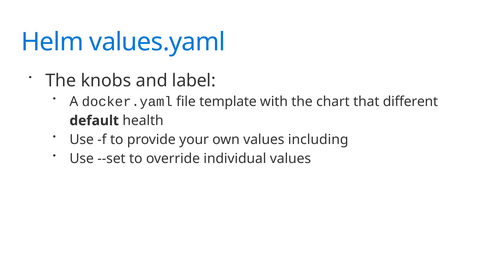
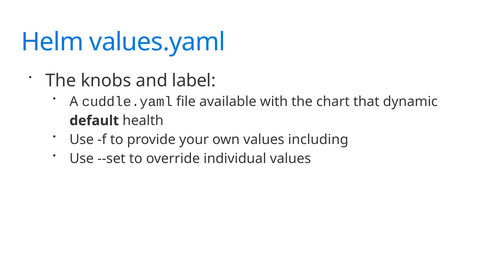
docker.yaml: docker.yaml -> cuddle.yaml (127, 102)
template: template -> available (228, 102)
different: different -> dynamic (410, 102)
